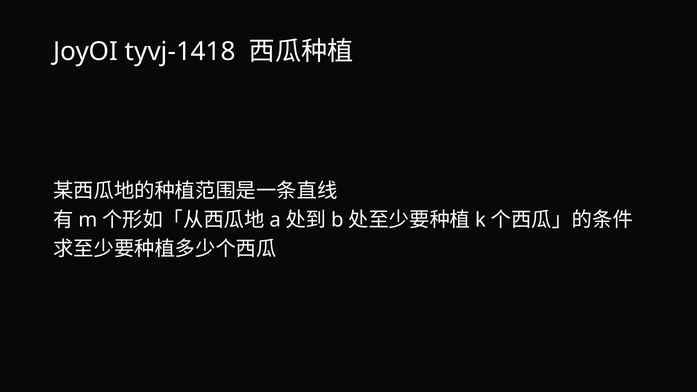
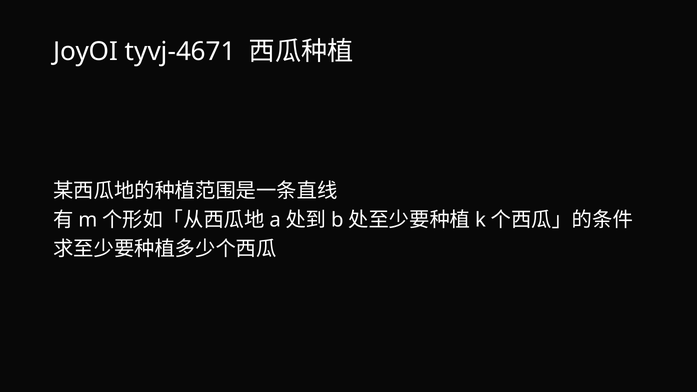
tyvj-1418: tyvj-1418 -> tyvj-4671 (180, 52)
